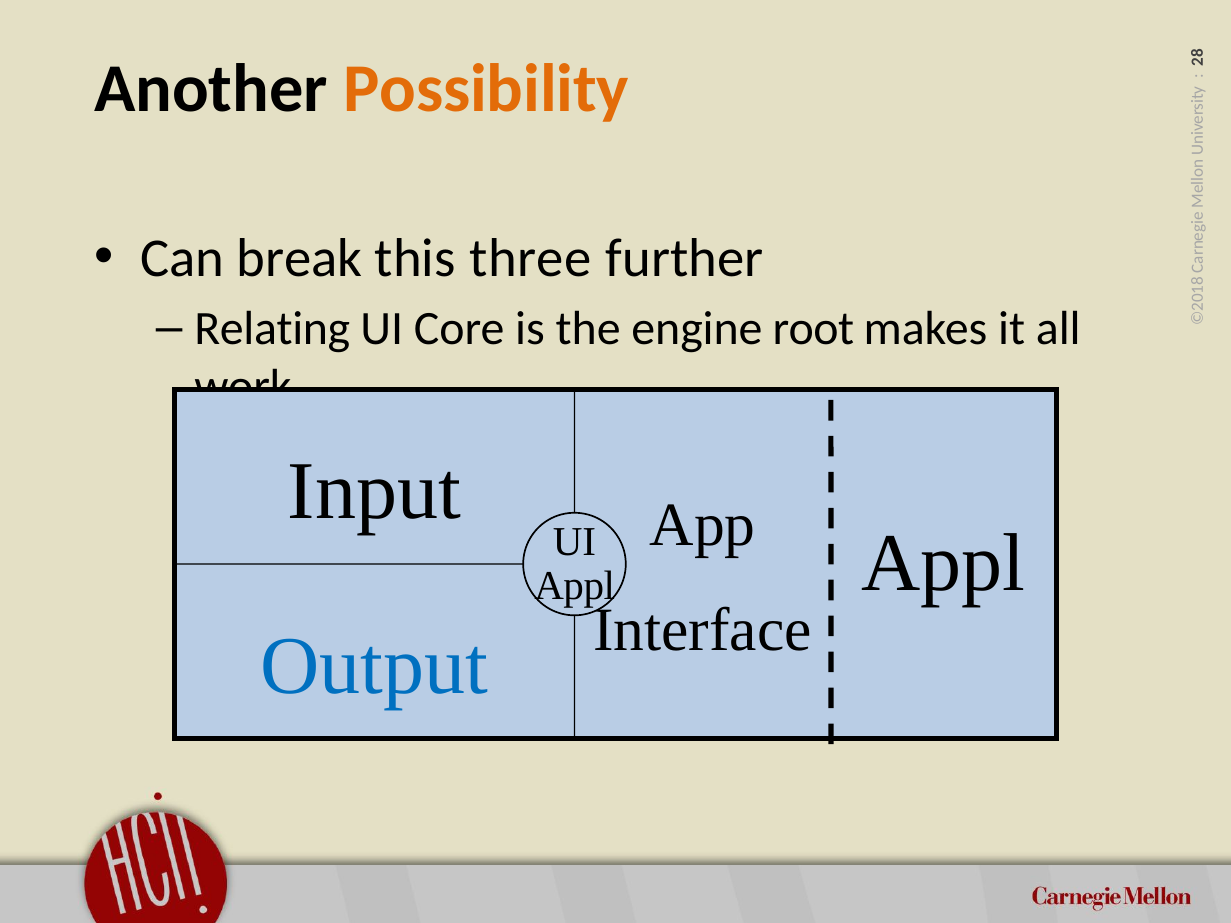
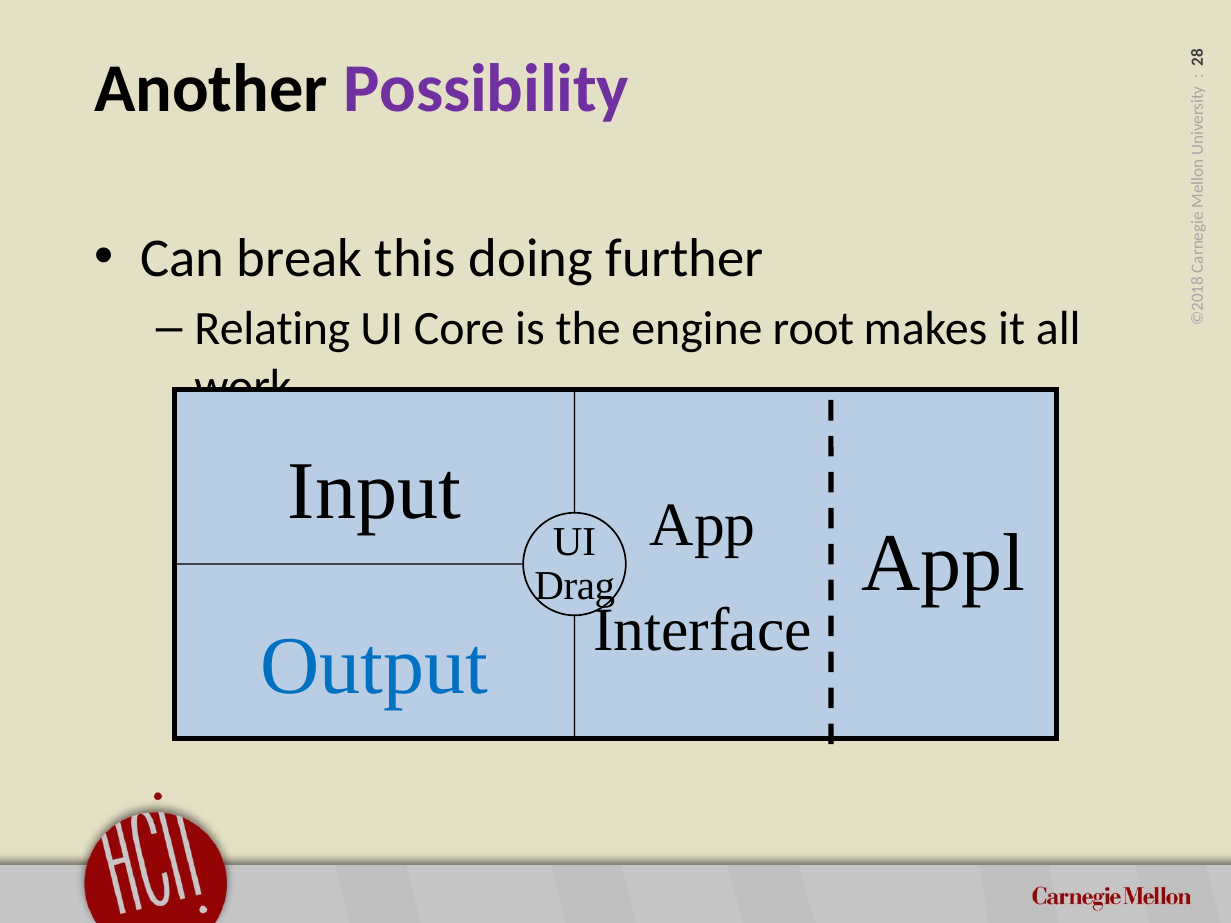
Possibility colour: orange -> purple (486, 89)
three: three -> doing (531, 258)
Appl: Appl -> Drag (575, 586)
